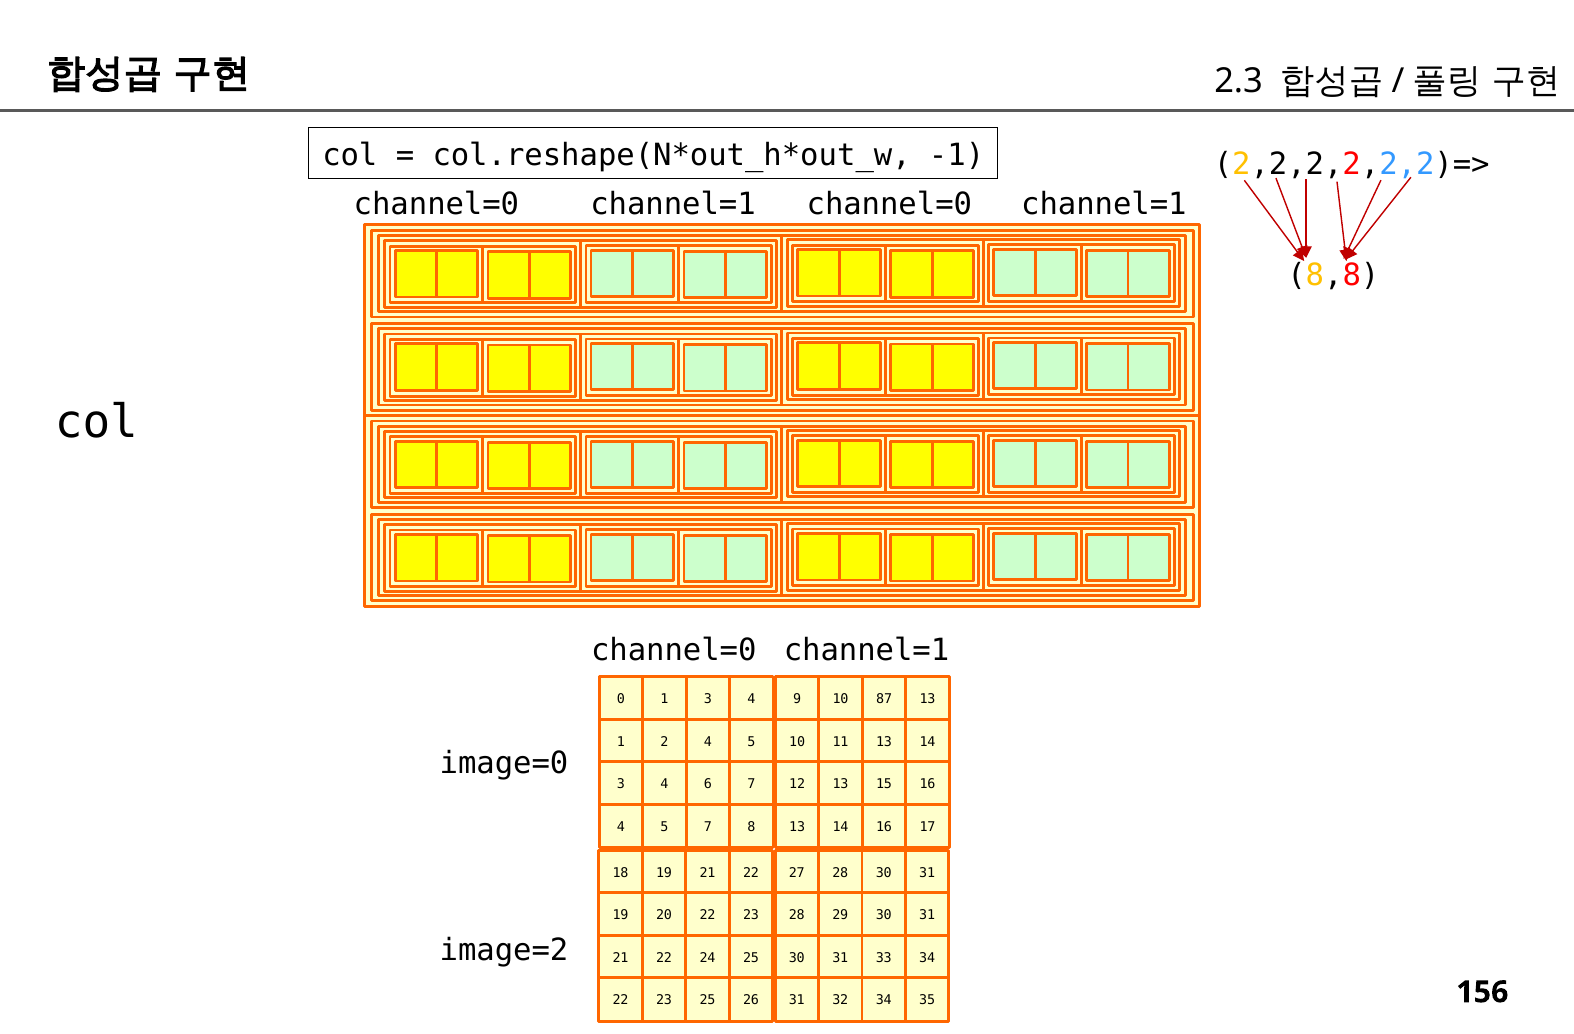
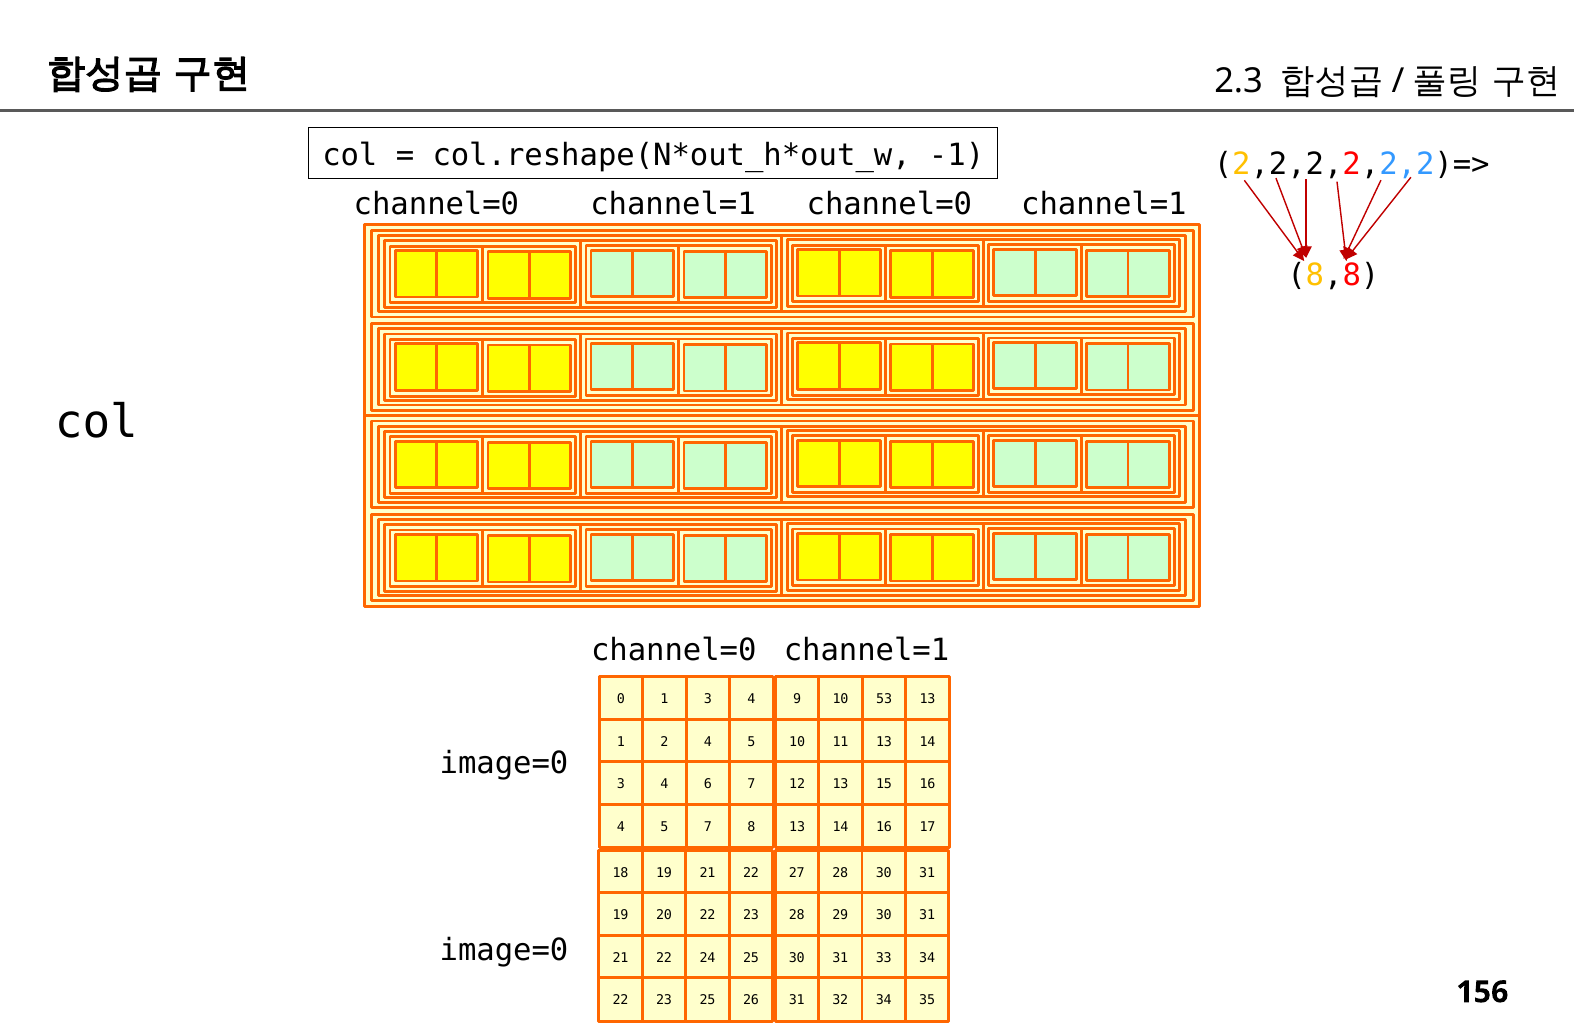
87: 87 -> 53 (884, 699)
image=2: image=2 -> image=0 (504, 950)
